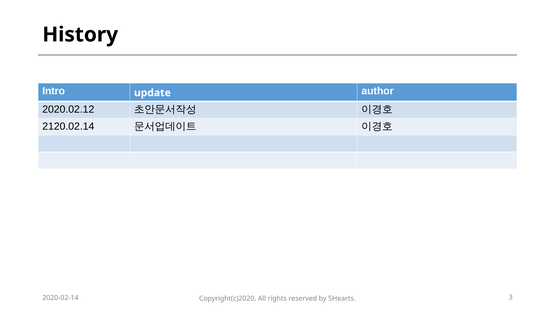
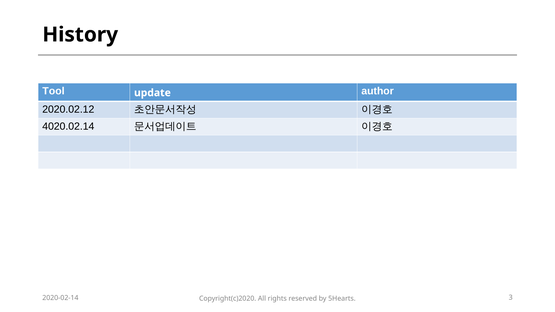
Intro: Intro -> Tool (54, 91)
2120.02.14: 2120.02.14 -> 4020.02.14 (68, 126)
